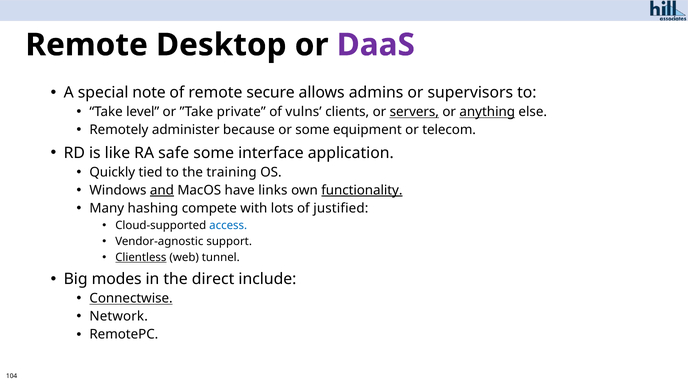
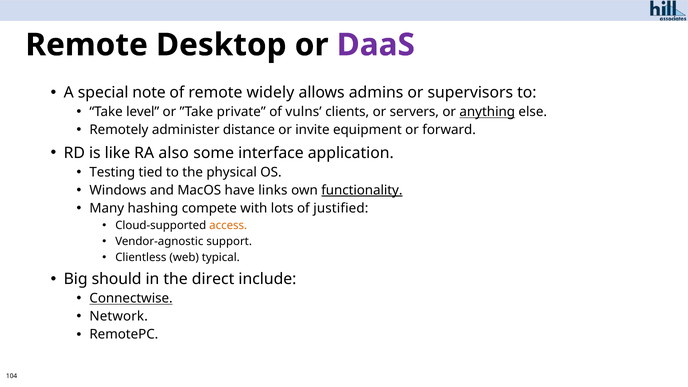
secure: secure -> widely (270, 93)
servers underline: present -> none (414, 112)
because: because -> distance (249, 130)
or some: some -> invite (312, 130)
telecom: telecom -> forward (449, 130)
safe: safe -> also (174, 153)
Quickly: Quickly -> Testing (112, 172)
training: training -> physical (232, 172)
and underline: present -> none (162, 190)
access colour: blue -> orange (228, 225)
Clientless underline: present -> none (141, 257)
tunnel: tunnel -> typical (221, 257)
modes: modes -> should (117, 279)
